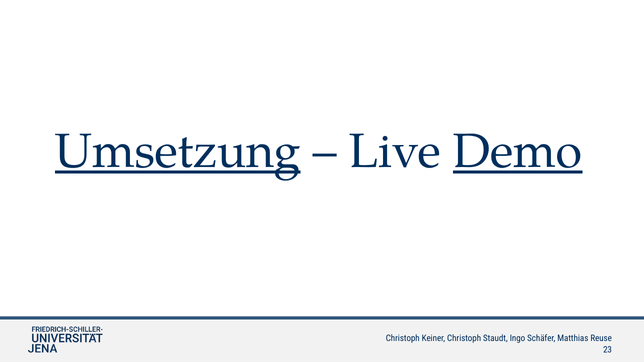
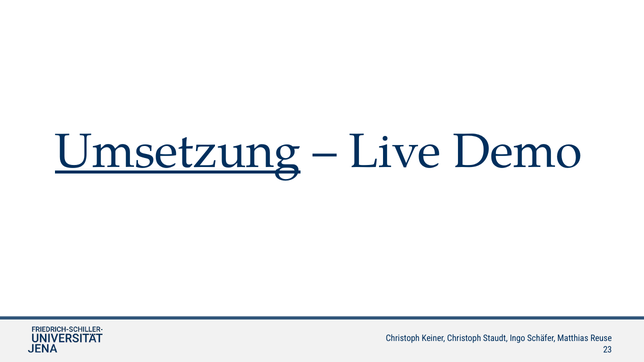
Demo underline: present -> none (518, 151)
